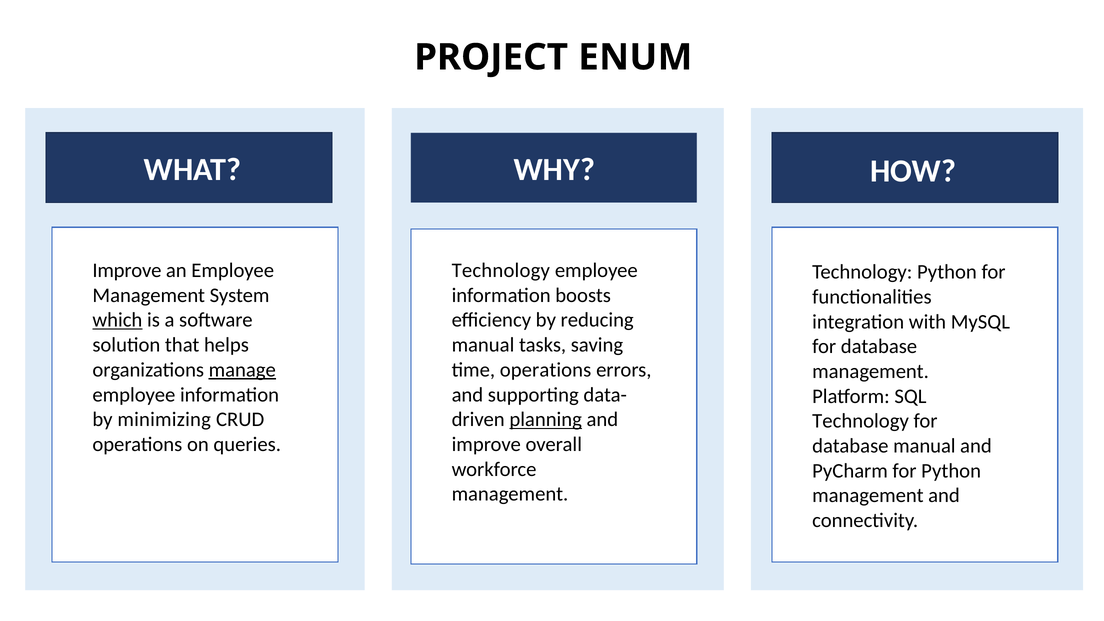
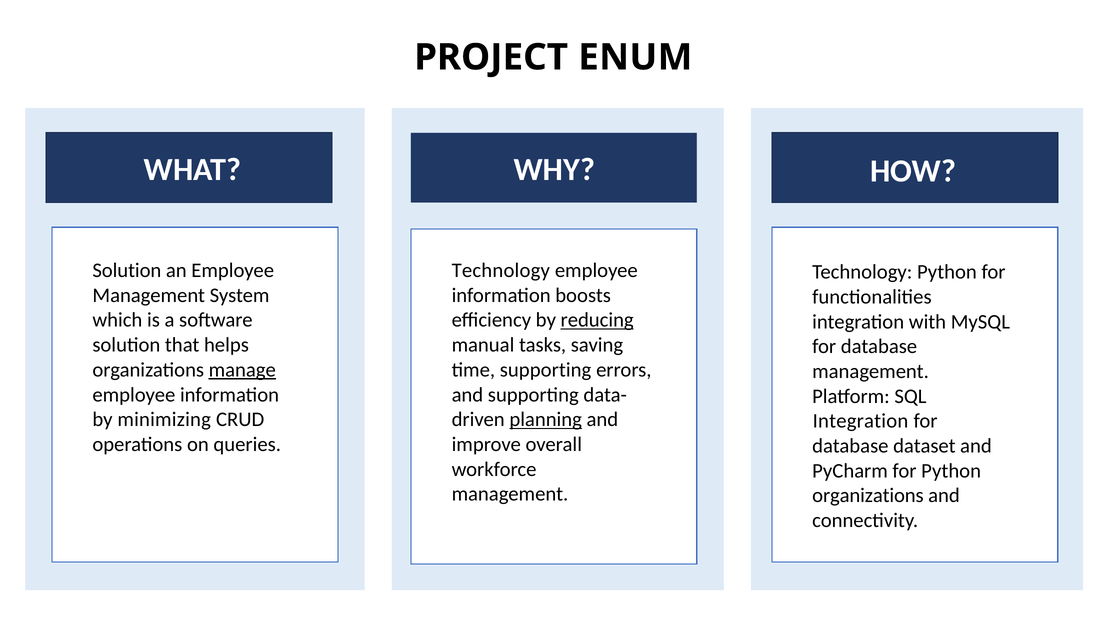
Improve: Improve -> Solution (127, 270)
which underline: present -> none (117, 320)
reducing underline: none -> present (597, 320)
time operations: operations -> supporting (546, 370)
Technology: Technology -> Integration (860, 421)
database manual: manual -> dataset (924, 446)
management: management -> organizations (868, 496)
